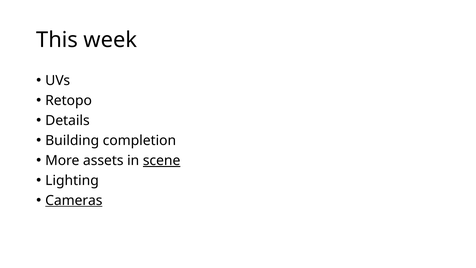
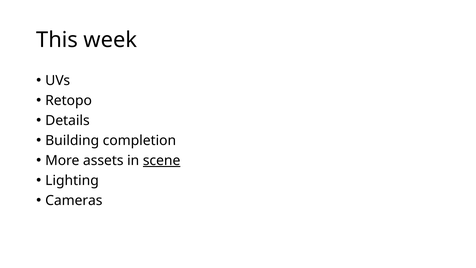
Cameras underline: present -> none (74, 200)
